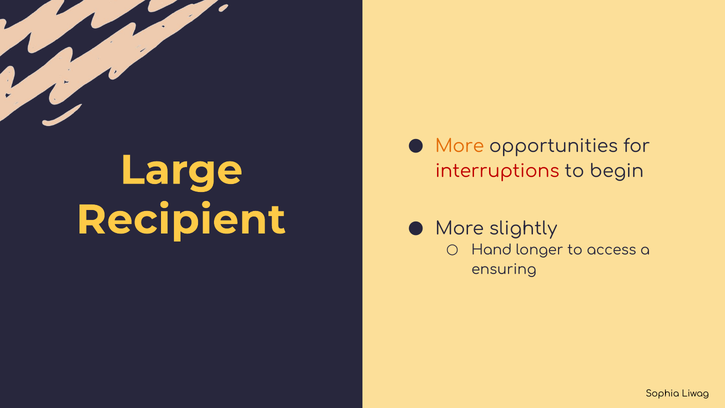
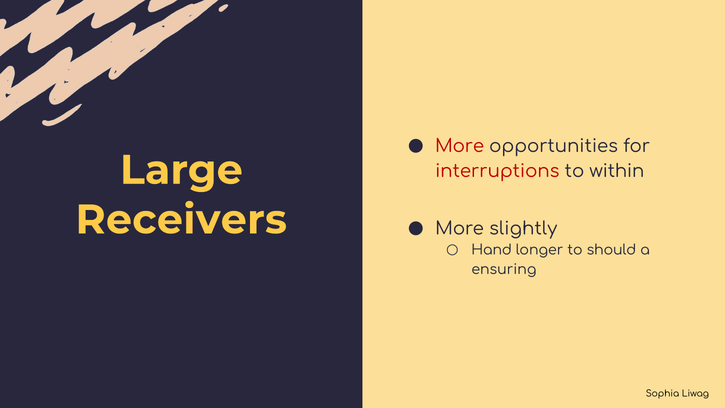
More colour: orange -> red (460, 146)
begin: begin -> within (617, 171)
Recipient: Recipient -> Receivers (181, 220)
access: access -> should (612, 250)
